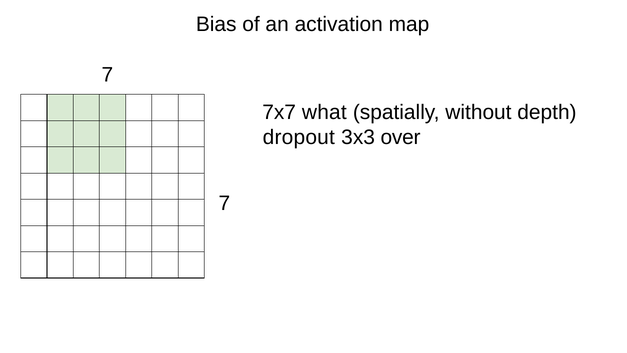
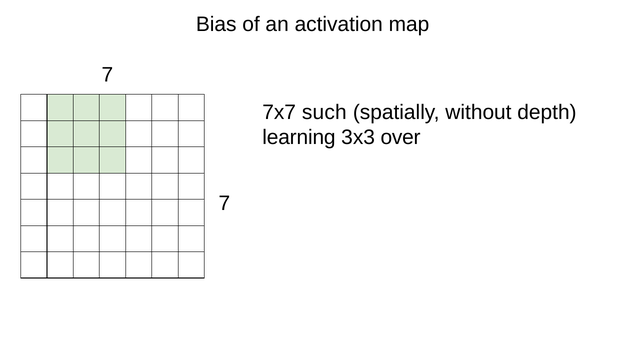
what: what -> such (324, 112)
dropout: dropout -> learning (299, 137)
